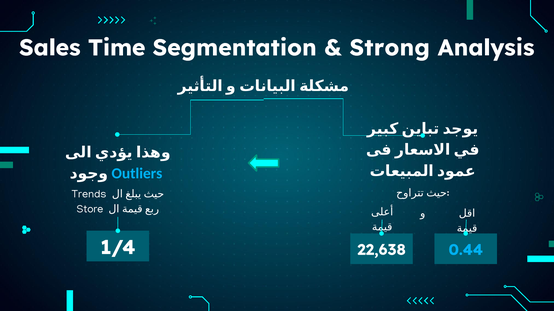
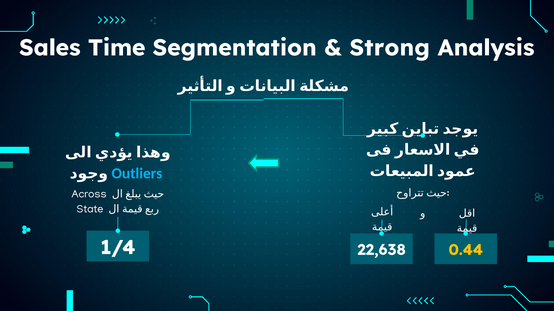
Trends: Trends -> Across (89, 194)
Store: Store -> State (90, 209)
0.44 colour: light blue -> yellow (466, 250)
